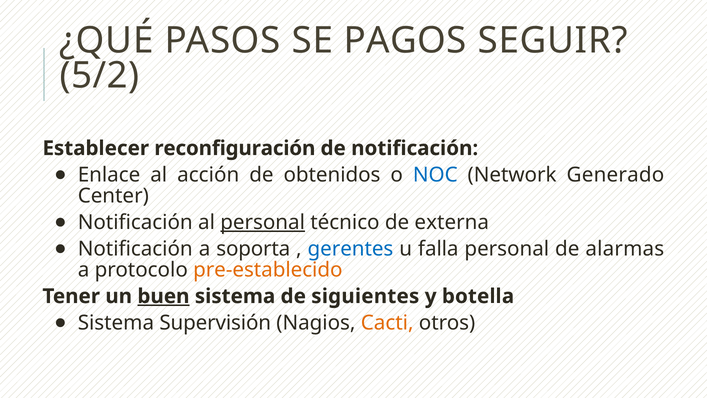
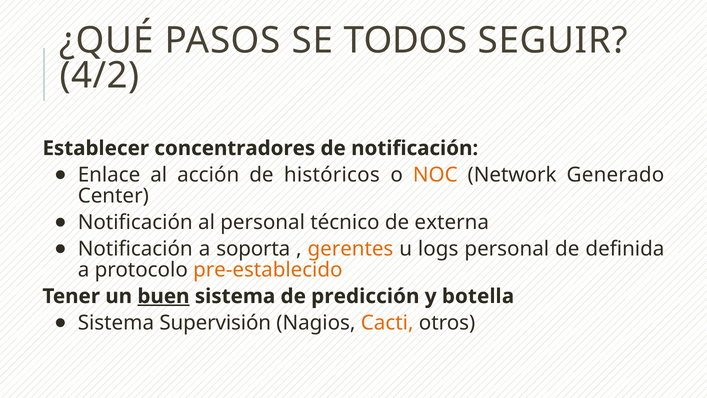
PAGOS: PAGOS -> TODOS (405, 40)
5/2: 5/2 -> 4/2 (100, 76)
reconfiguración: reconfiguración -> concentradores (235, 148)
obtenidos: obtenidos -> históricos (332, 175)
NOC colour: blue -> orange (435, 175)
personal underline: present -> none (263, 222)
gerentes colour: blue -> orange (350, 249)
falla: falla -> logs (438, 249)
alarmas: alarmas -> definida (625, 249)
siguientes: siguientes -> predicción (365, 296)
